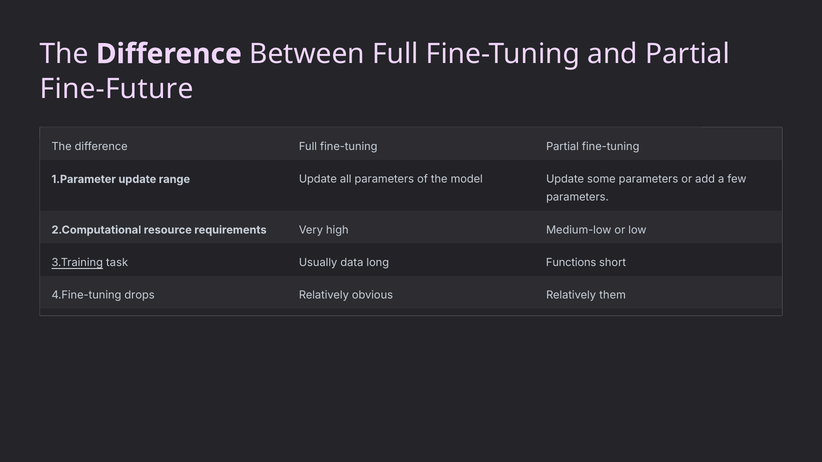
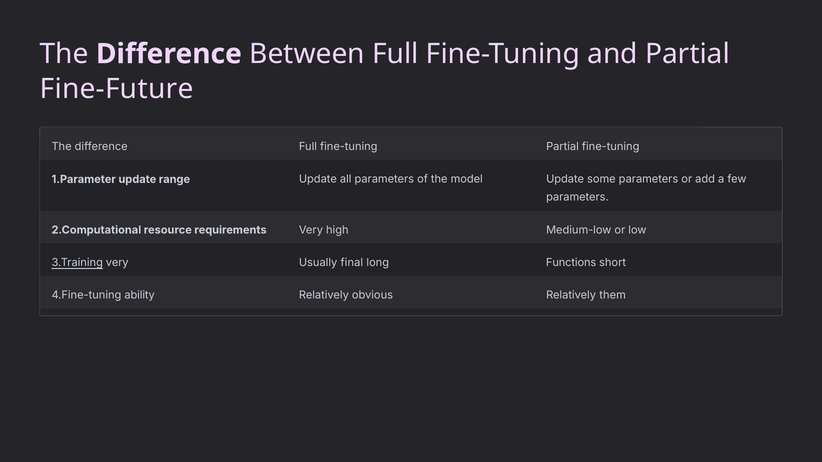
3.Training task: task -> very (117, 263)
data: data -> final (352, 263)
drops: drops -> ability (140, 295)
